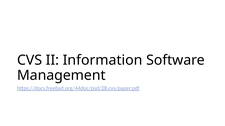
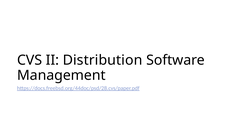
Information: Information -> Distribution (103, 60)
